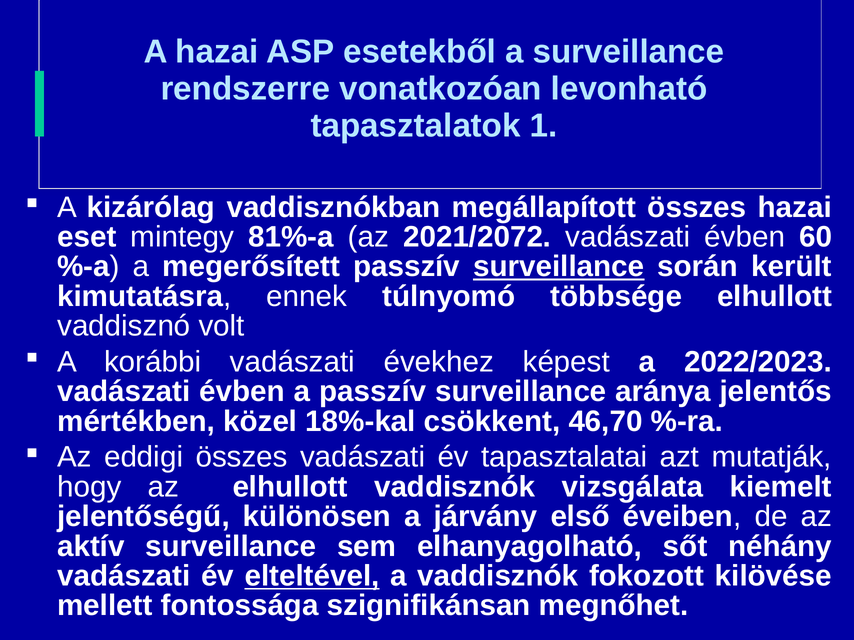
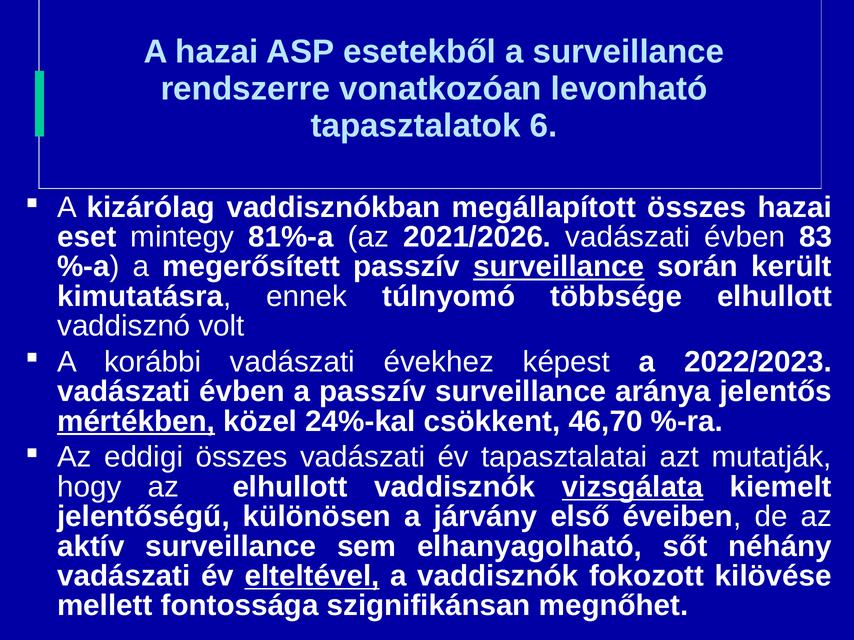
1: 1 -> 6 (544, 126)
2021/2072: 2021/2072 -> 2021/2026 (477, 237)
60: 60 -> 83 (816, 237)
mértékben underline: none -> present (136, 422)
18%-kal: 18%-kal -> 24%-kal (361, 422)
vizsgálata underline: none -> present (633, 487)
